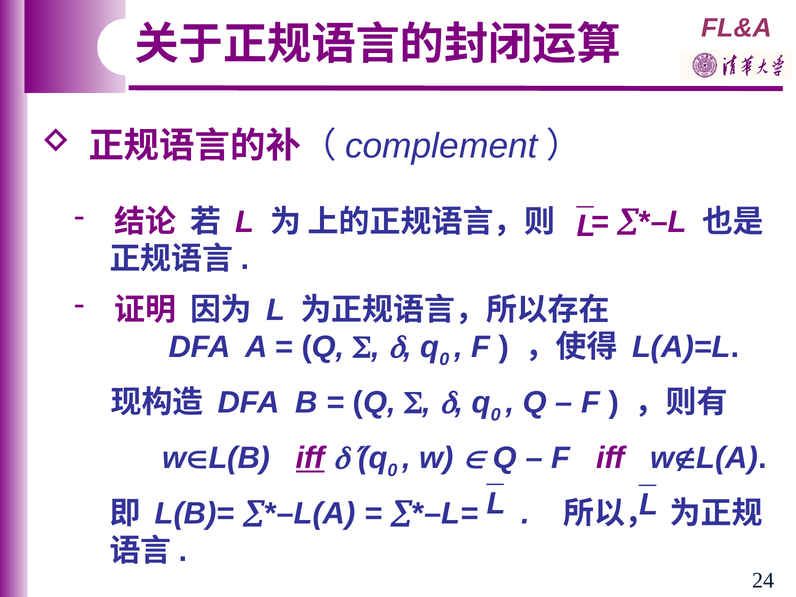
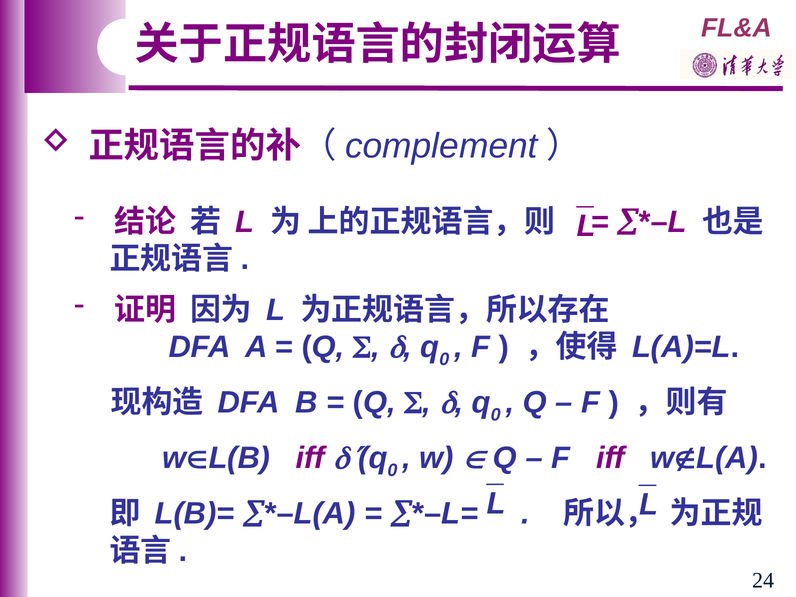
iff underline: present -> none (310, 458)
